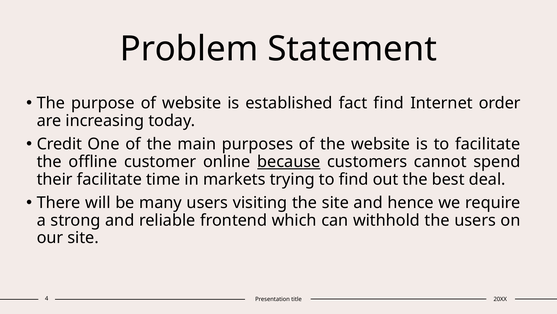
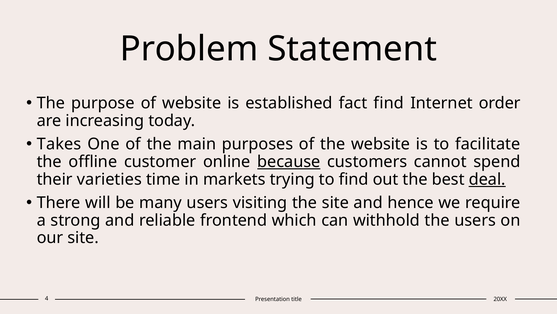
Credit: Credit -> Takes (59, 144)
their facilitate: facilitate -> varieties (109, 179)
deal underline: none -> present (487, 179)
